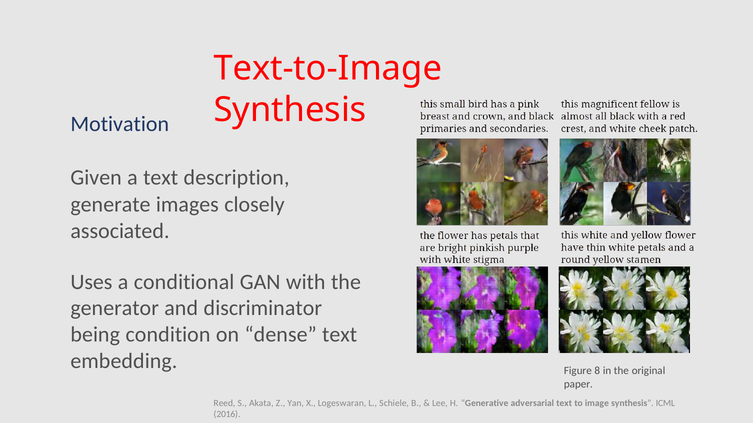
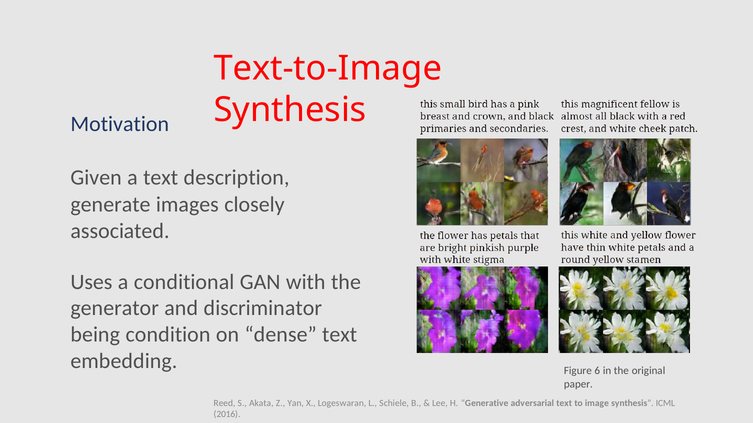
8: 8 -> 6 (597, 371)
